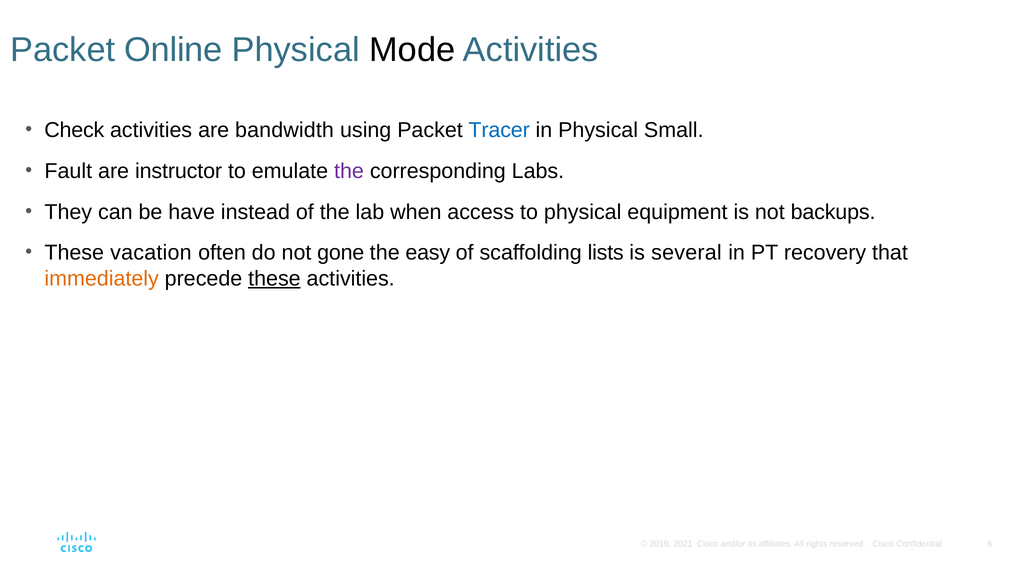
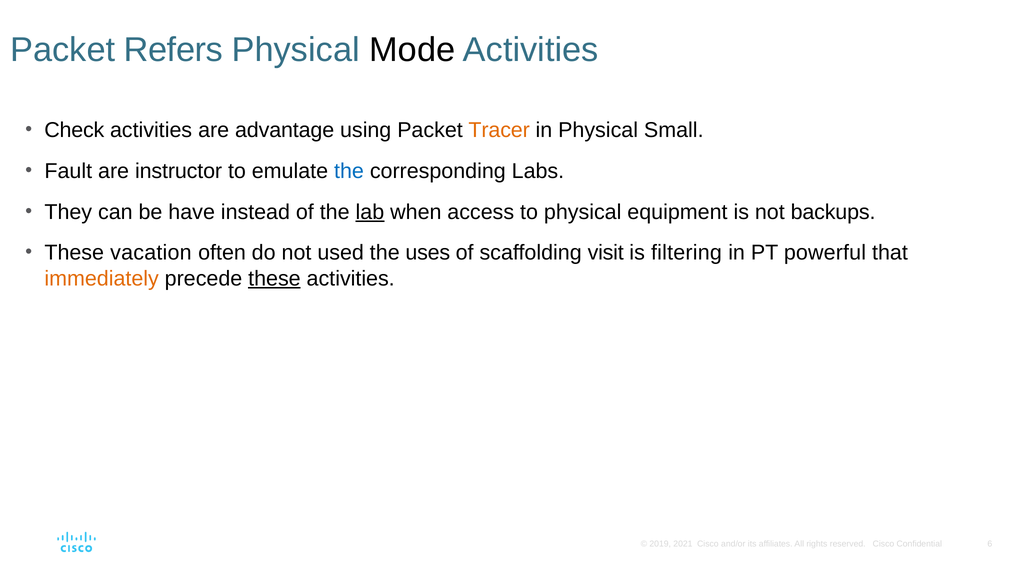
Online: Online -> Refers (173, 50)
bandwidth: bandwidth -> advantage (285, 130)
Tracer colour: blue -> orange (499, 130)
the colour: purple -> blue (349, 171)
lab underline: none -> present (370, 212)
gone: gone -> used (341, 253)
easy: easy -> uses (428, 253)
lists: lists -> visit (606, 253)
several: several -> filtering (686, 253)
recovery: recovery -> powerful (825, 253)
